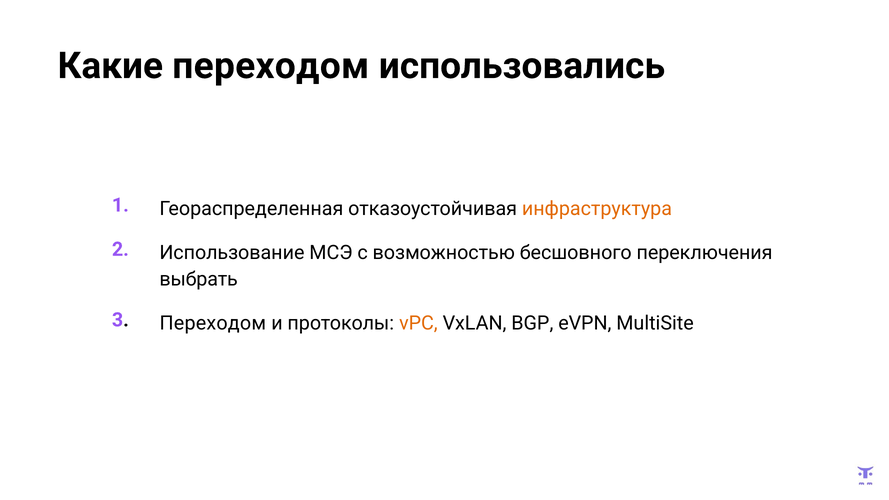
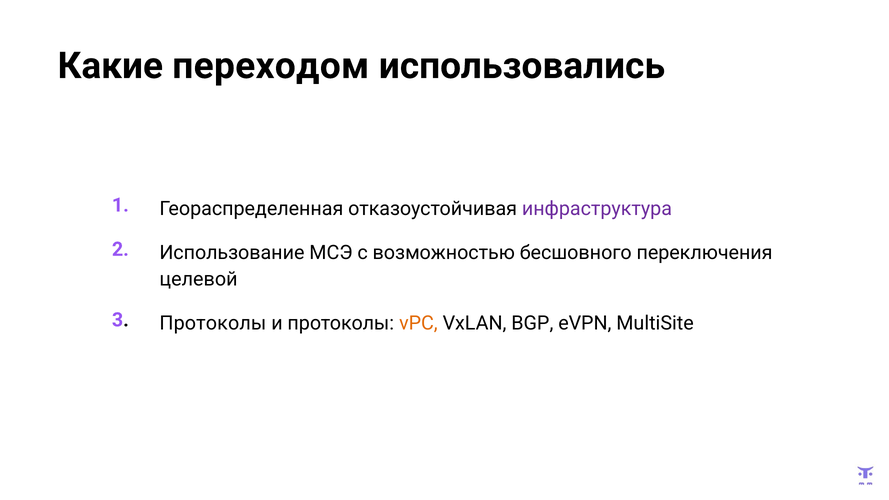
инфраструктура colour: orange -> purple (597, 209)
выбрать: выбрать -> целевой (198, 279)
3 Переходом: Переходом -> Протоколы (213, 323)
